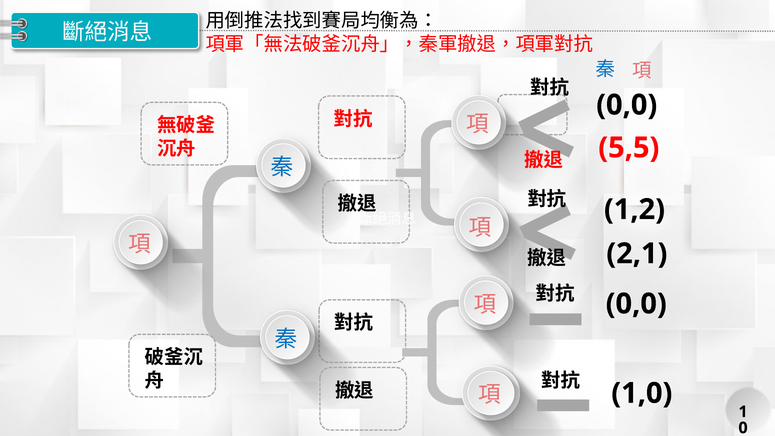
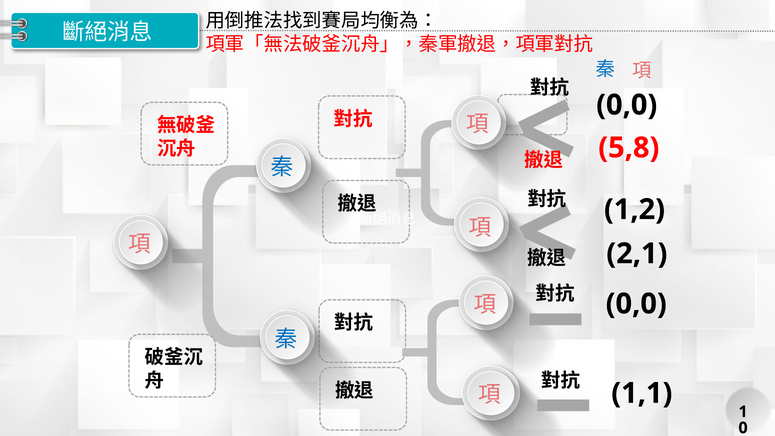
5,5: 5,5 -> 5,8 (629, 148)
1,0: 1,0 -> 1,1 (642, 393)
